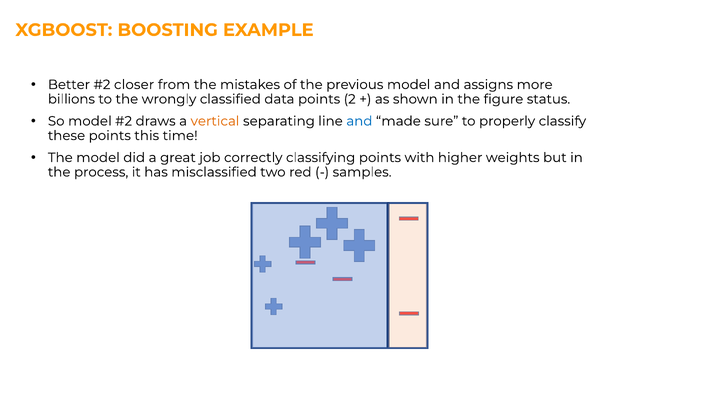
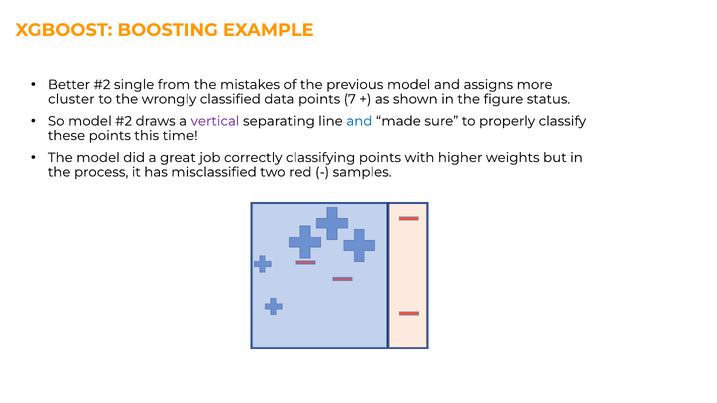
closer: closer -> single (134, 85)
billions: billions -> cluster (71, 99)
2: 2 -> 7 (350, 99)
vertical colour: orange -> purple (215, 121)
